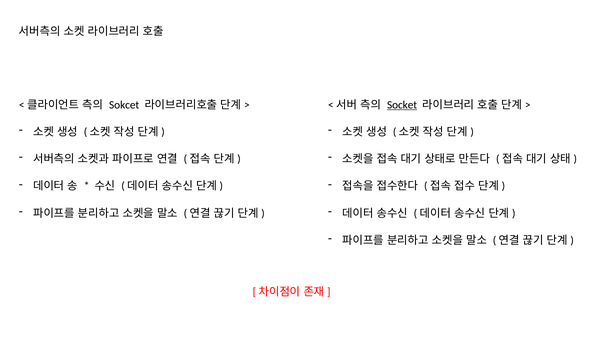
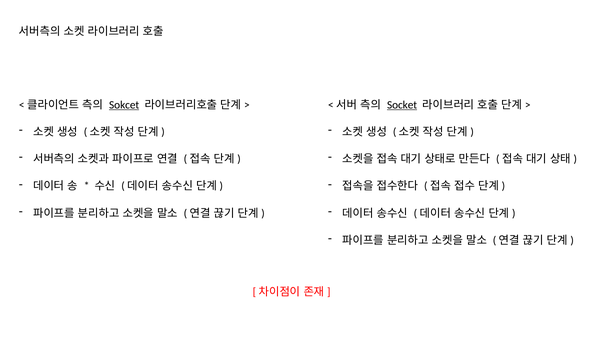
Sokcet underline: none -> present (124, 105)
